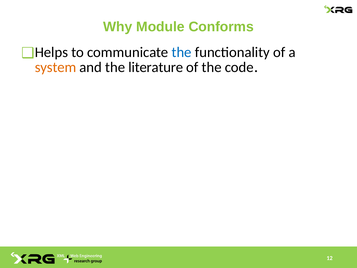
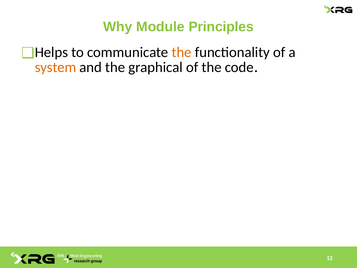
Conforms: Conforms -> Principles (221, 27)
the colour: blue -> orange (182, 52)
literature: literature -> graphical (156, 67)
